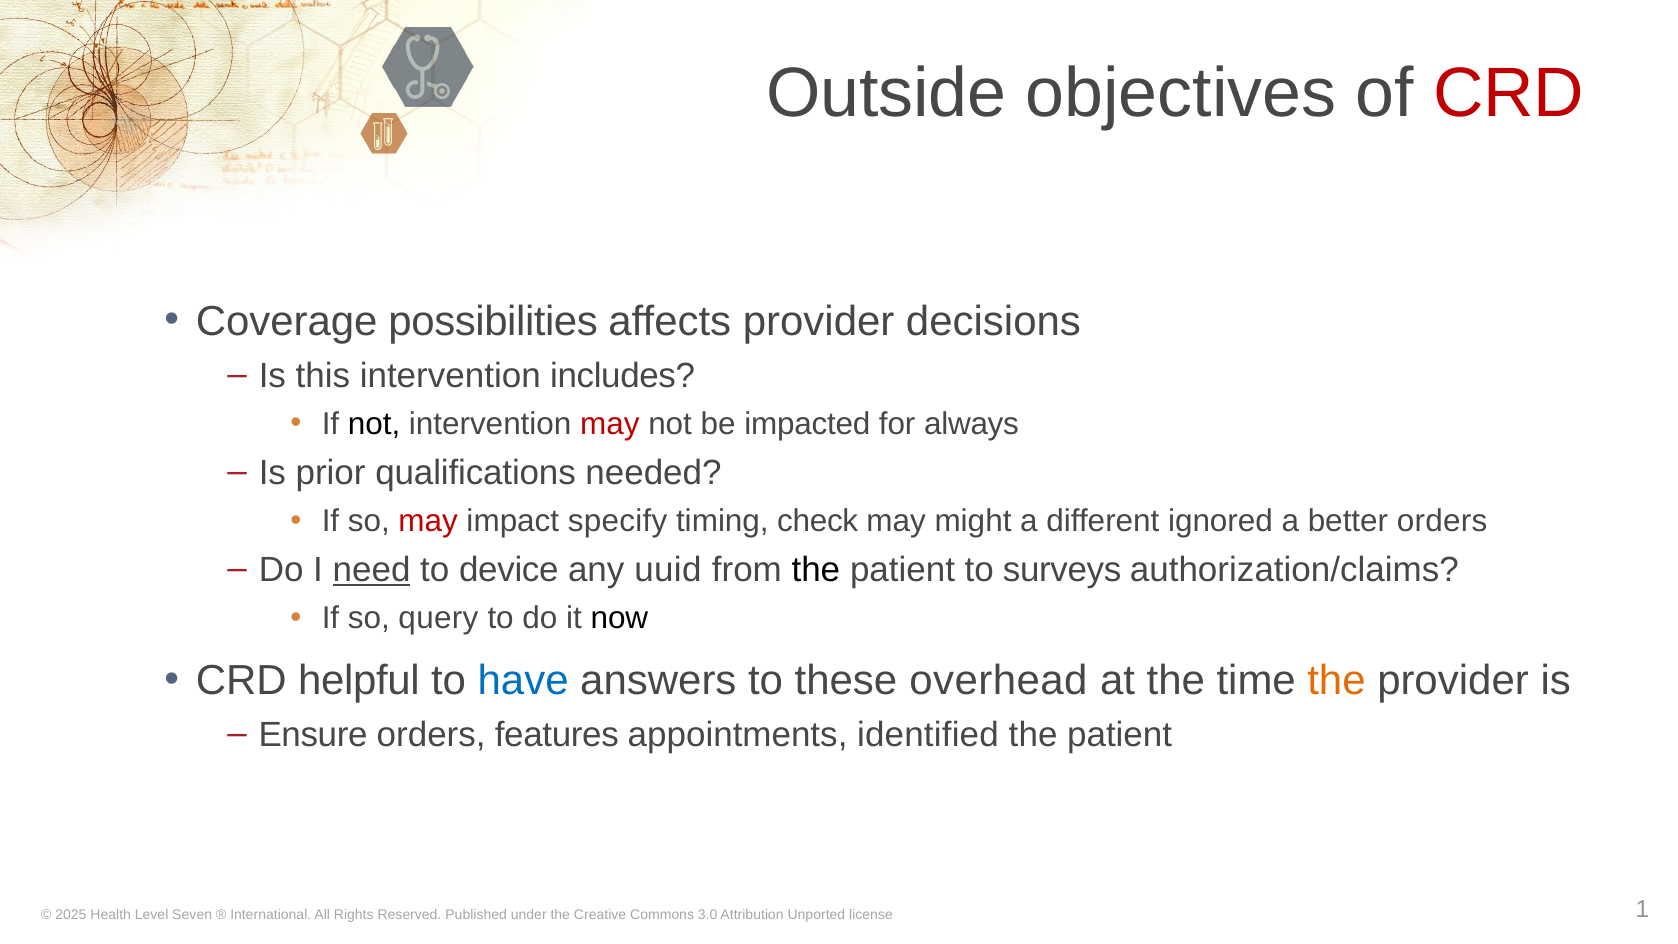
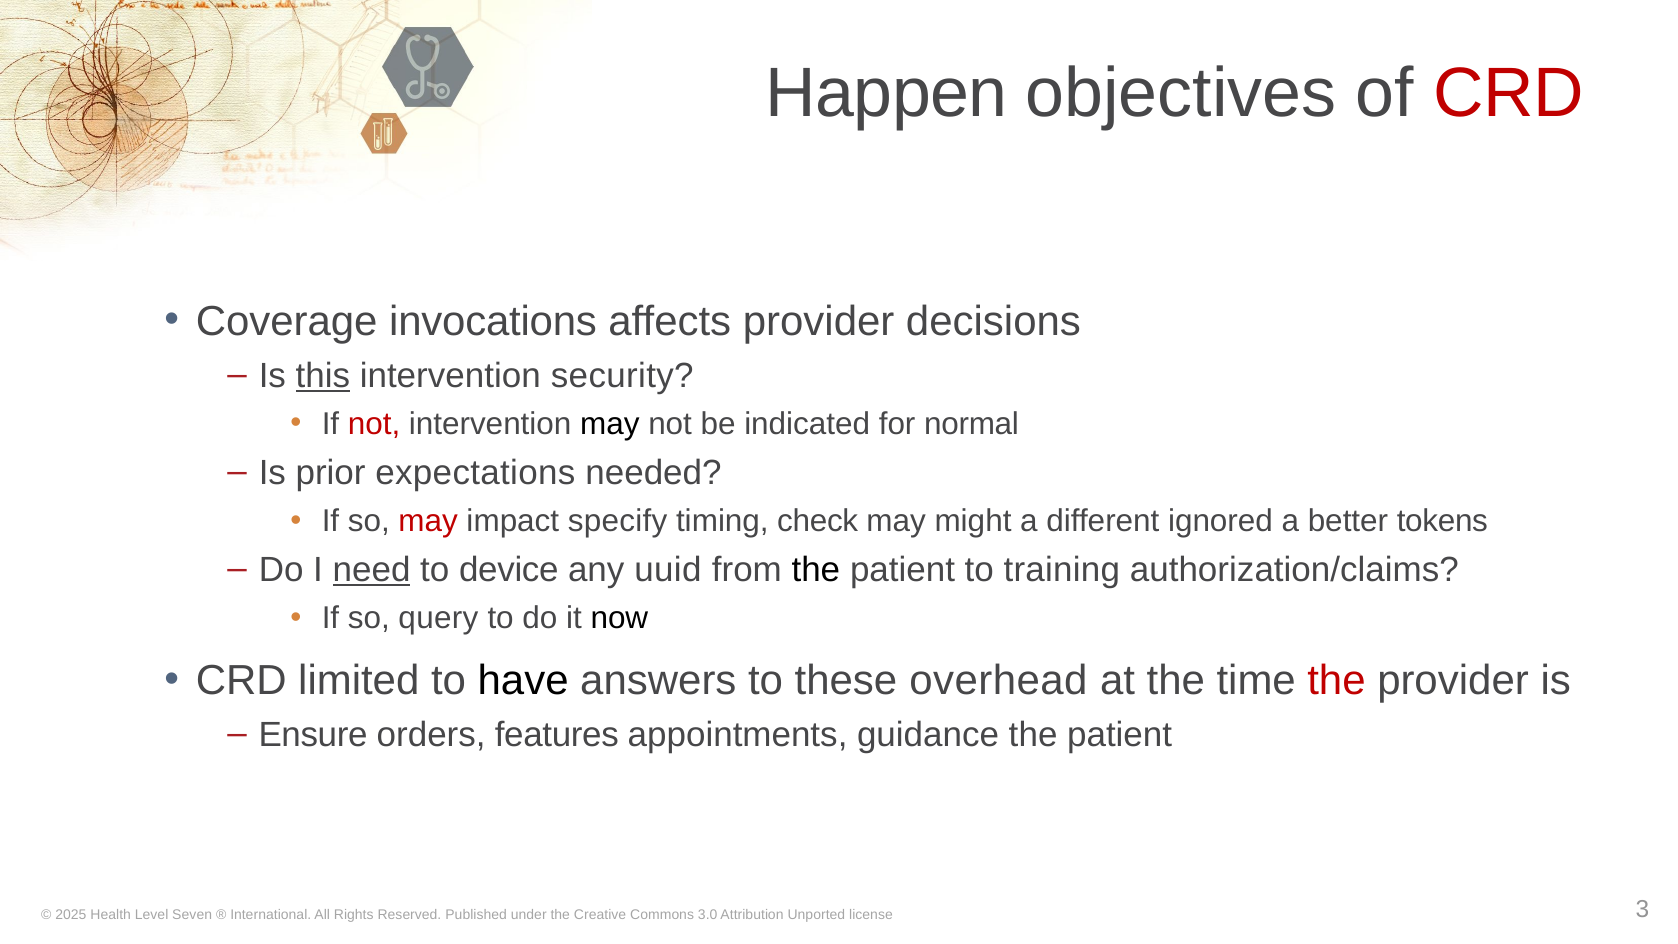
Outside: Outside -> Happen (887, 94)
possibilities: possibilities -> invocations (493, 321)
this underline: none -> present (323, 376)
includes: includes -> security (622, 376)
not colour: black -> red (374, 424)
may colour: red -> black (610, 424)
impacted: impacted -> indicated (807, 424)
always: always -> normal (972, 424)
qualifications: qualifications -> expectations (475, 473)
better orders: orders -> tokens (1442, 521)
surveys: surveys -> training (1062, 570)
helpful: helpful -> limited (359, 681)
have colour: blue -> black (523, 681)
the colour: orange -> red (1337, 681)
identified: identified -> guidance (928, 735)
1: 1 -> 3 (1642, 910)
